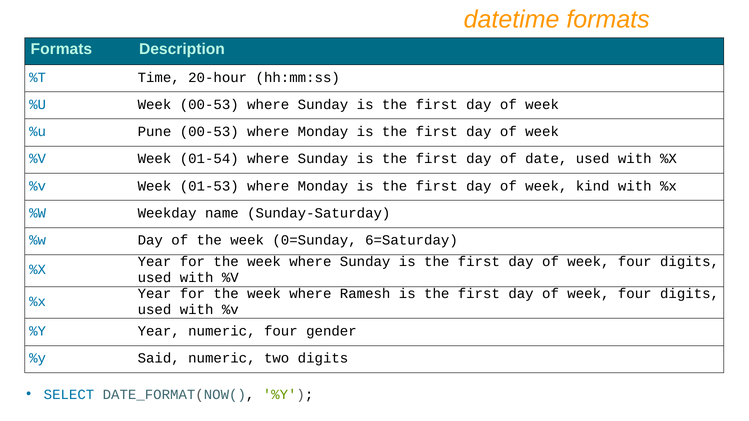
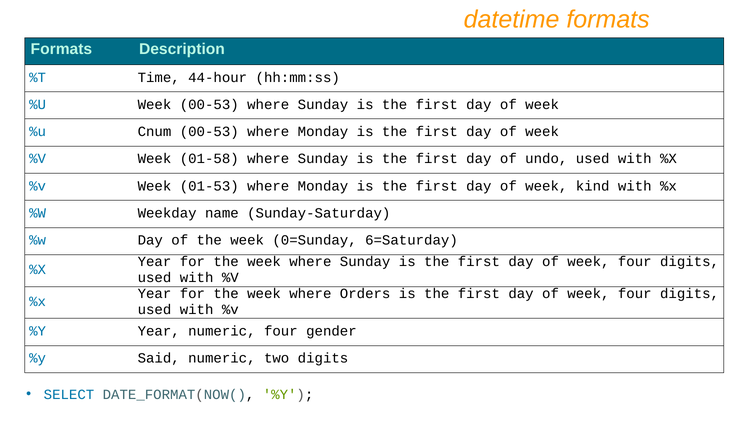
20-hour: 20-hour -> 44-hour (218, 77)
Pune: Pune -> Cnum (154, 132)
01-54: 01-54 -> 01-58 (209, 159)
date: date -> undo (546, 159)
Ramesh: Ramesh -> Orders (365, 294)
